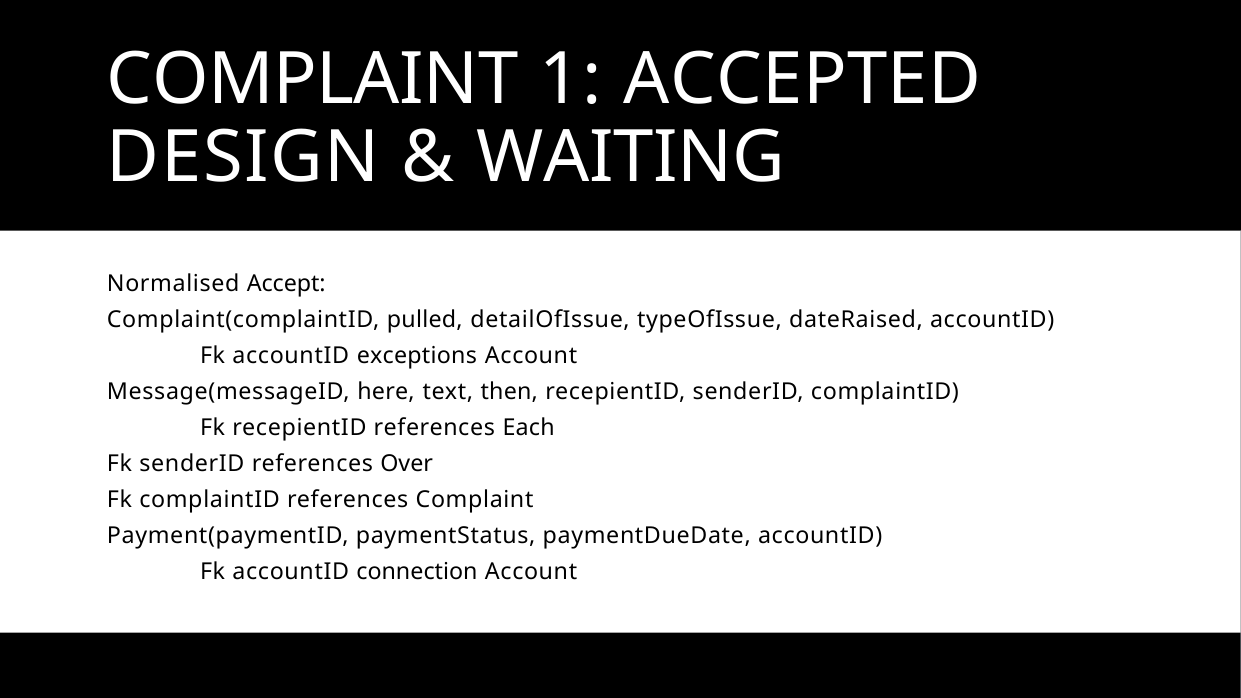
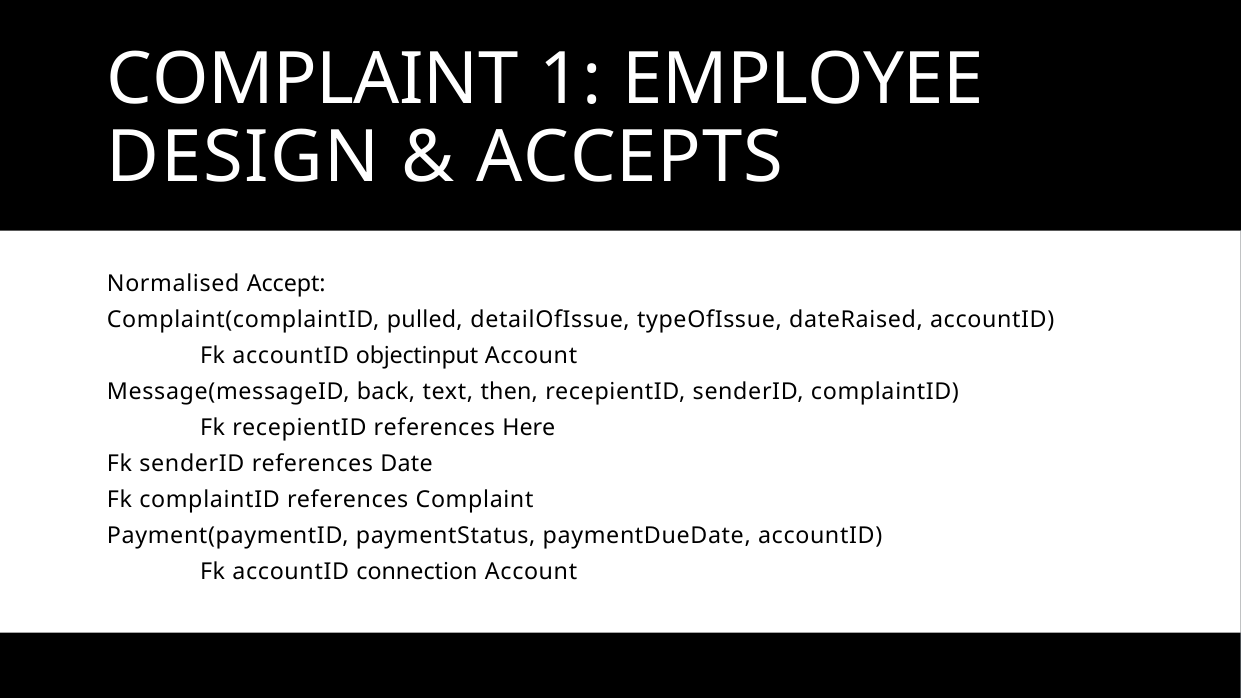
ACCEPTED: ACCEPTED -> EMPLOYEE (803, 79)
WAITING: WAITING -> ACCEPTS (630, 158)
exceptions: exceptions -> objectinput (417, 356)
here: here -> back (386, 392)
Each: Each -> Here (529, 428)
Over: Over -> Date (407, 464)
